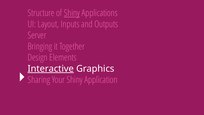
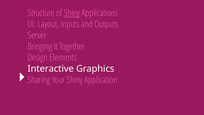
Interactive underline: present -> none (51, 69)
